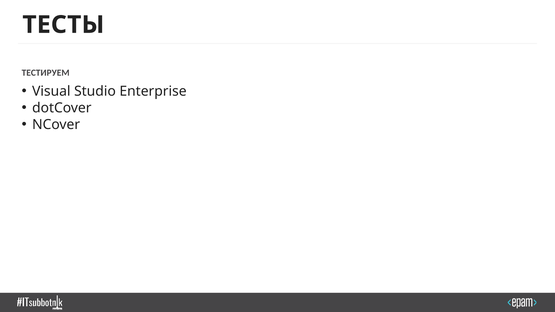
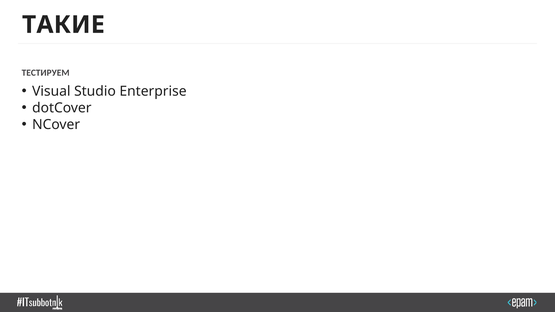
ТЕСТЫ: ТЕСТЫ -> ТАКИЕ (63, 25)
